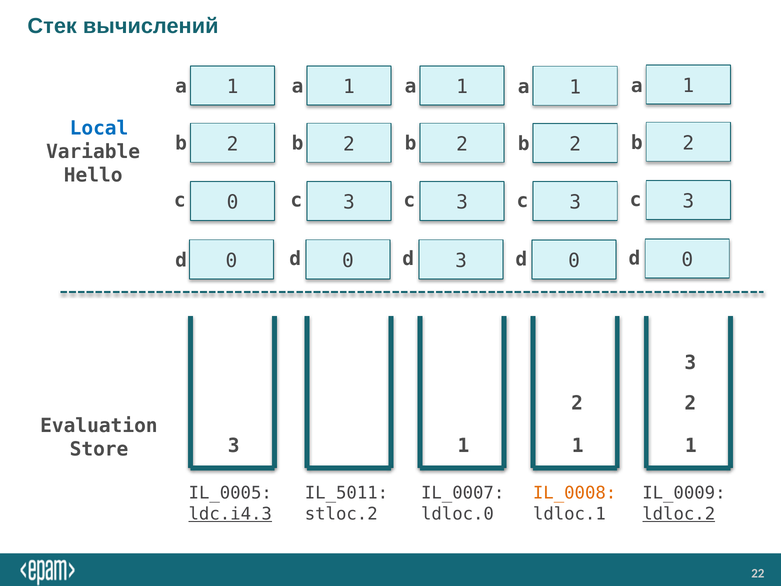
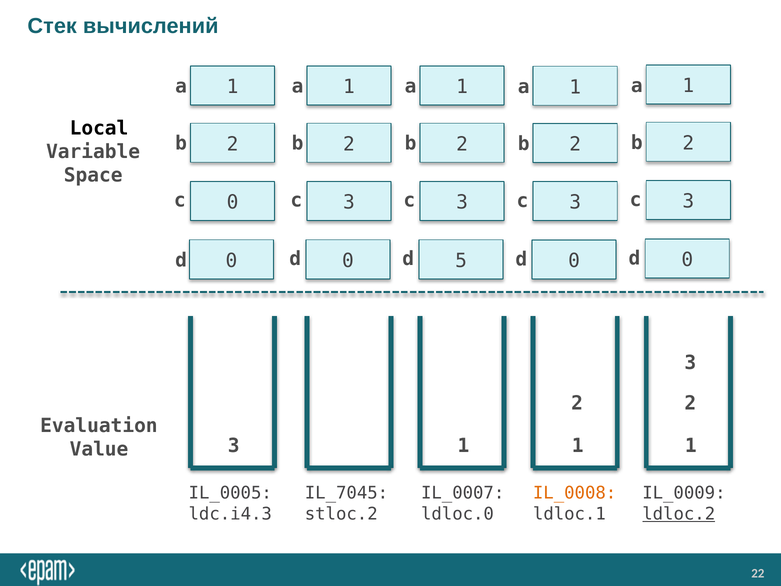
Local colour: blue -> black (99, 128)
Hello: Hello -> Space (93, 175)
3: 3 -> 5 (461, 261)
Store: Store -> Value (99, 449)
IL_5011: IL_5011 -> IL_7045 (346, 493)
ldc.i4.3 underline: present -> none (230, 514)
